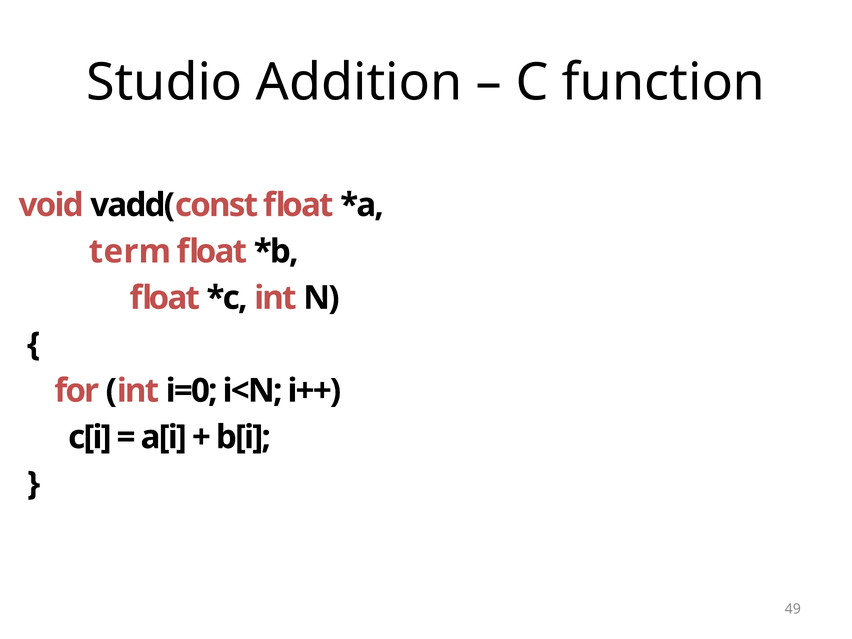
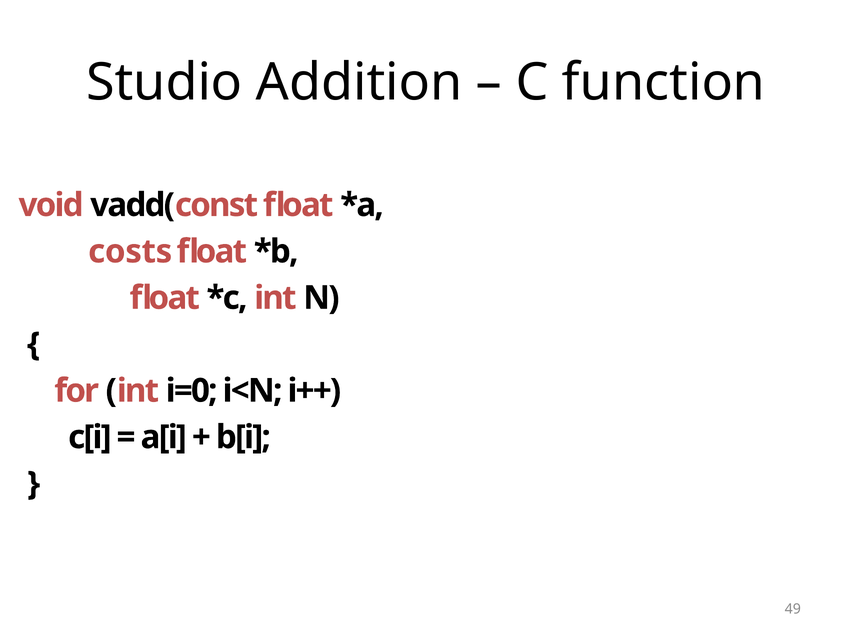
term: term -> costs (130, 252)
